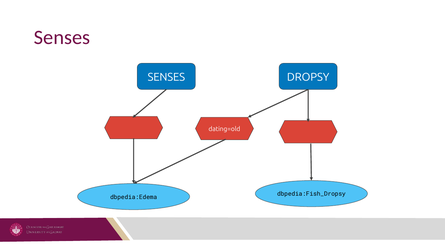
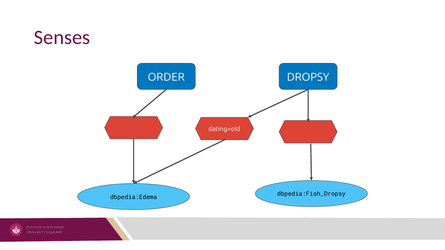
SENSES: SENSES -> ORDER (166, 77)
